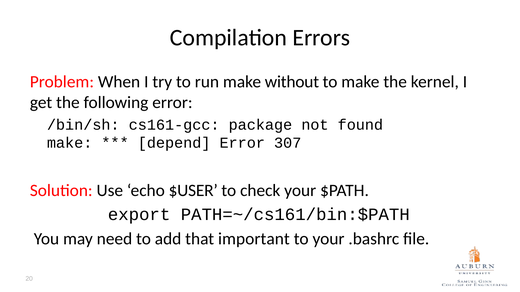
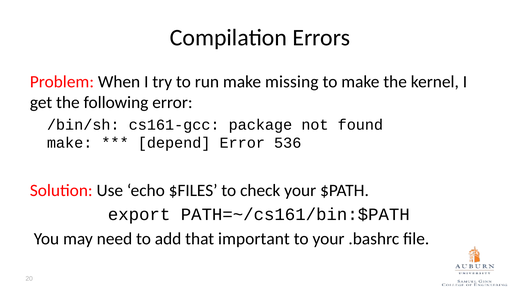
without: without -> missing (292, 82)
307: 307 -> 536 (288, 143)
$USER: $USER -> $FILES (193, 191)
